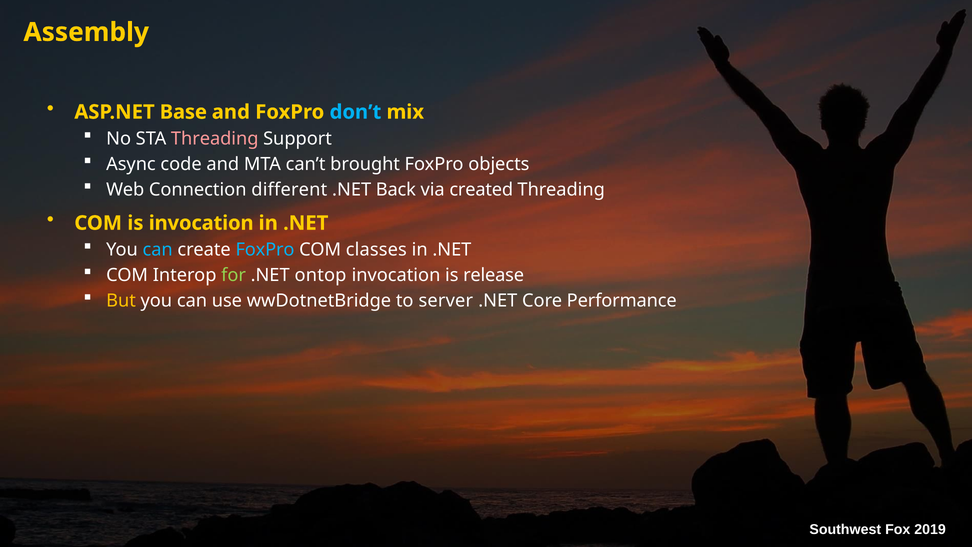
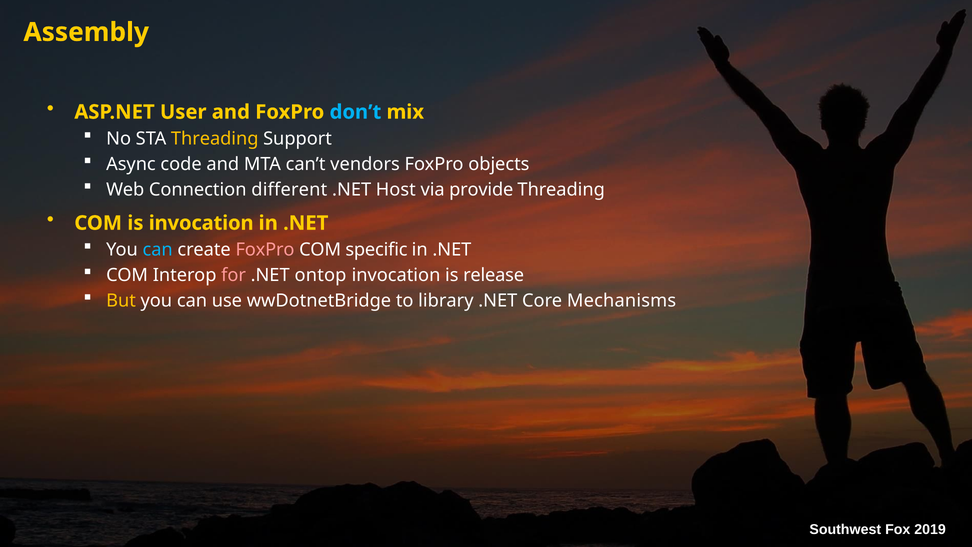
Base: Base -> User (183, 112)
Threading colour: pink -> yellow (215, 139)
brought: brought -> vendors (365, 164)
Back: Back -> Host (396, 190)
created: created -> provide (481, 190)
FoxPro colour: light blue -> pink (265, 250)
classes: classes -> specific (376, 250)
for colour: light green -> pink (234, 275)
server: server -> library (446, 301)
Performance: Performance -> Mechanisms (622, 301)
